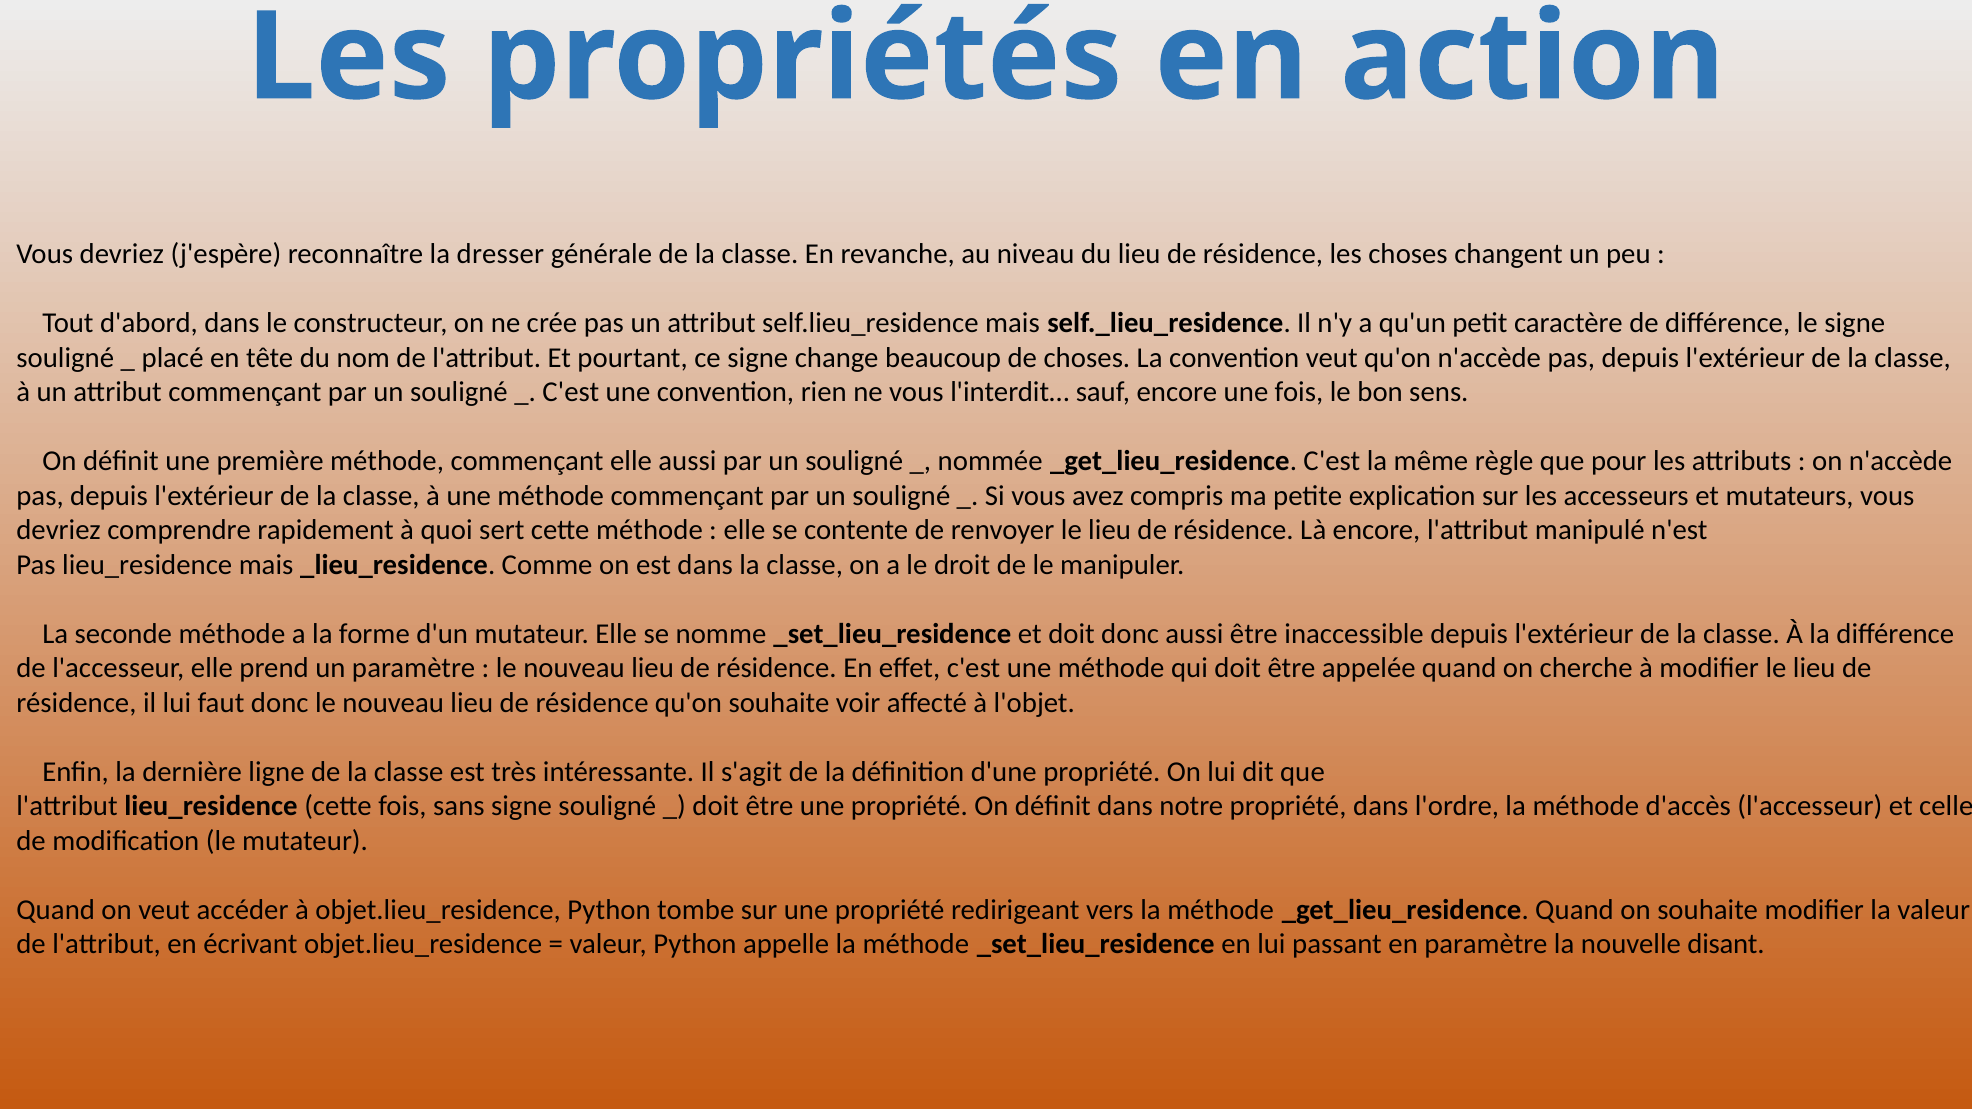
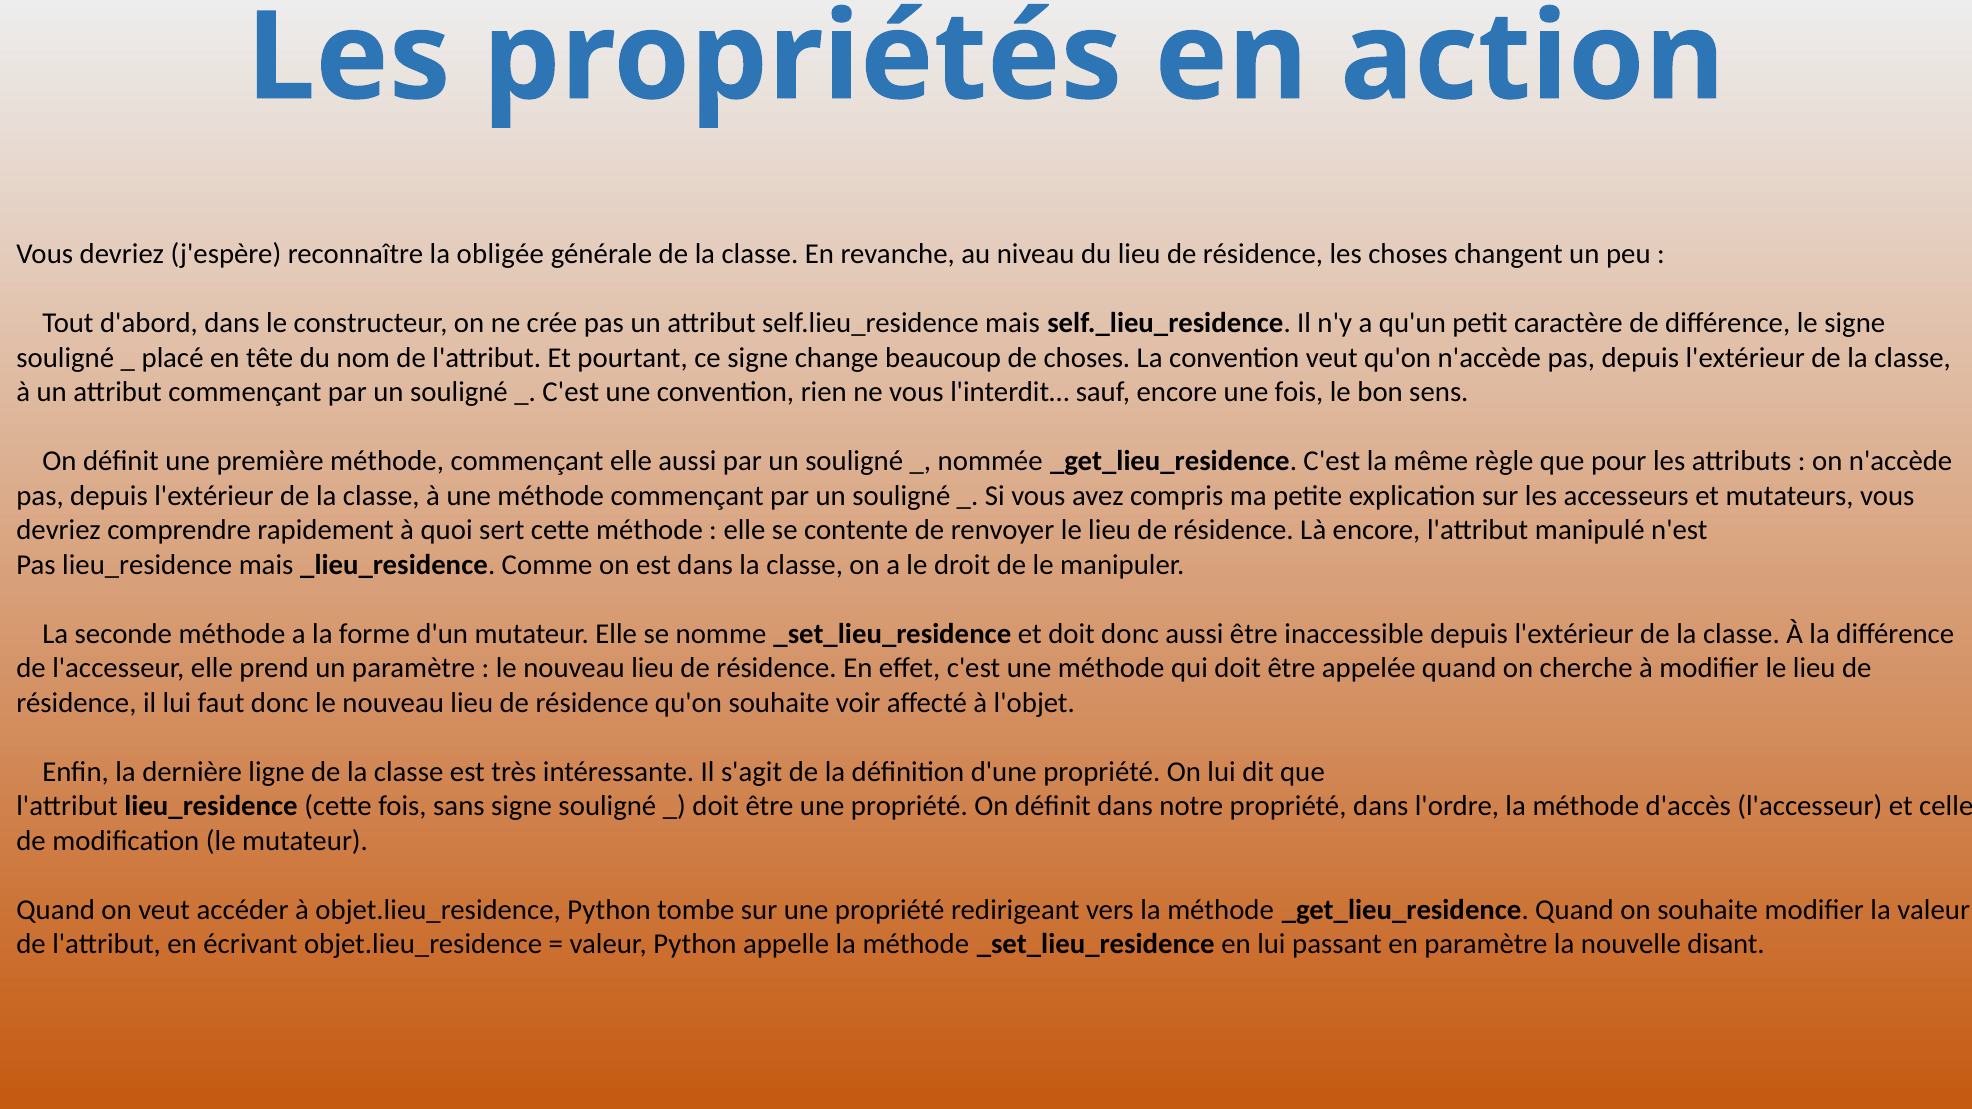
dresser: dresser -> obligée (500, 254)
